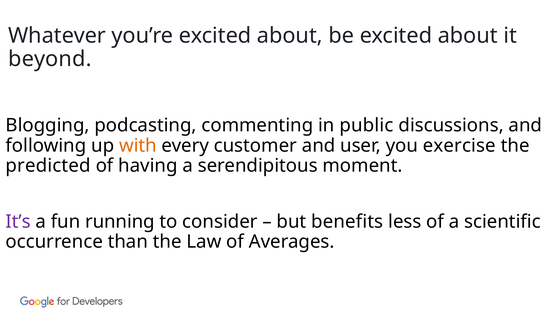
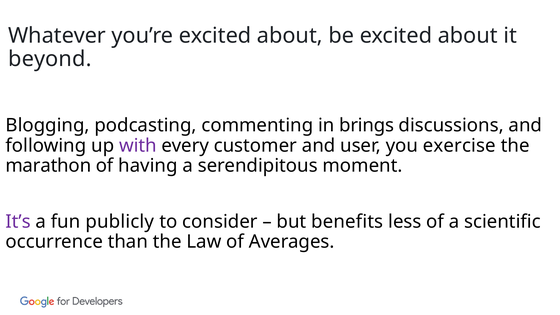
public: public -> brings (367, 125)
with colour: orange -> purple (138, 146)
predicted: predicted -> marathon (48, 166)
running: running -> publicly (120, 222)
